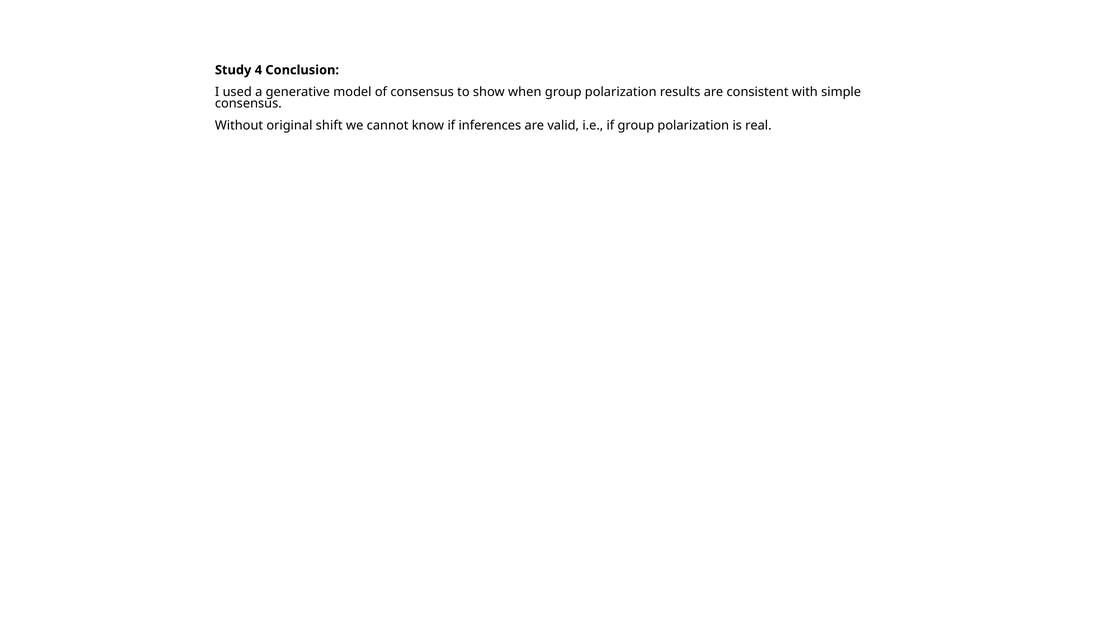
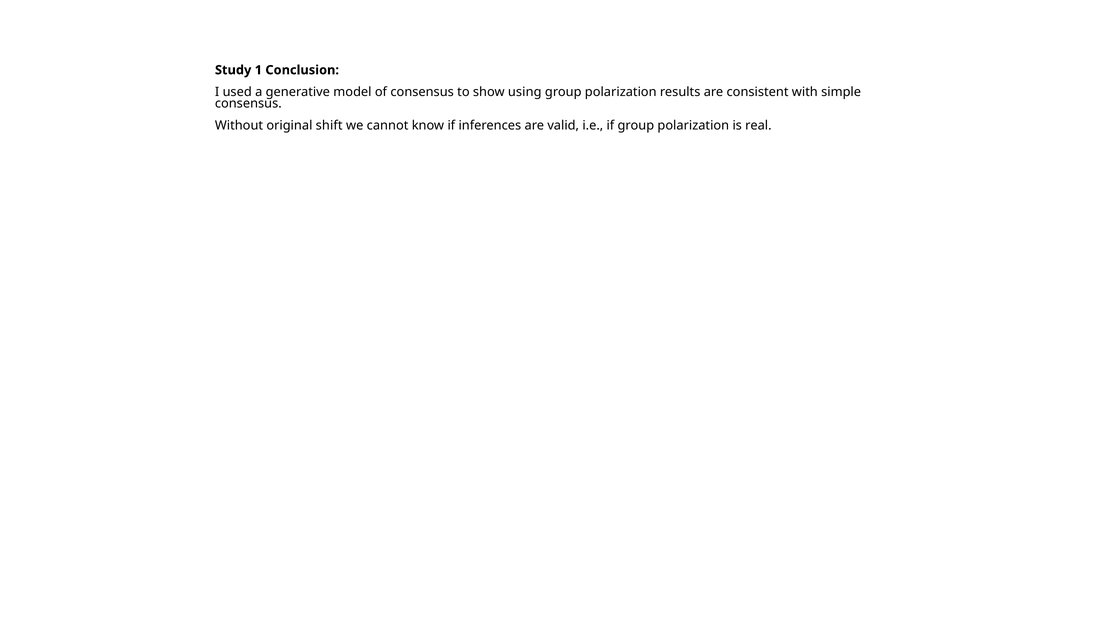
4: 4 -> 1 (258, 70)
when: when -> using (525, 92)
